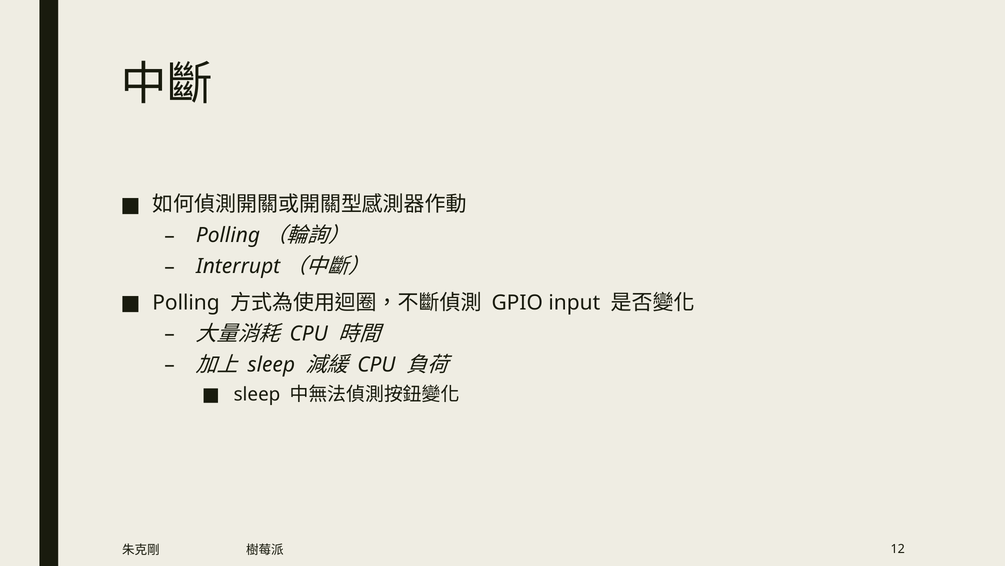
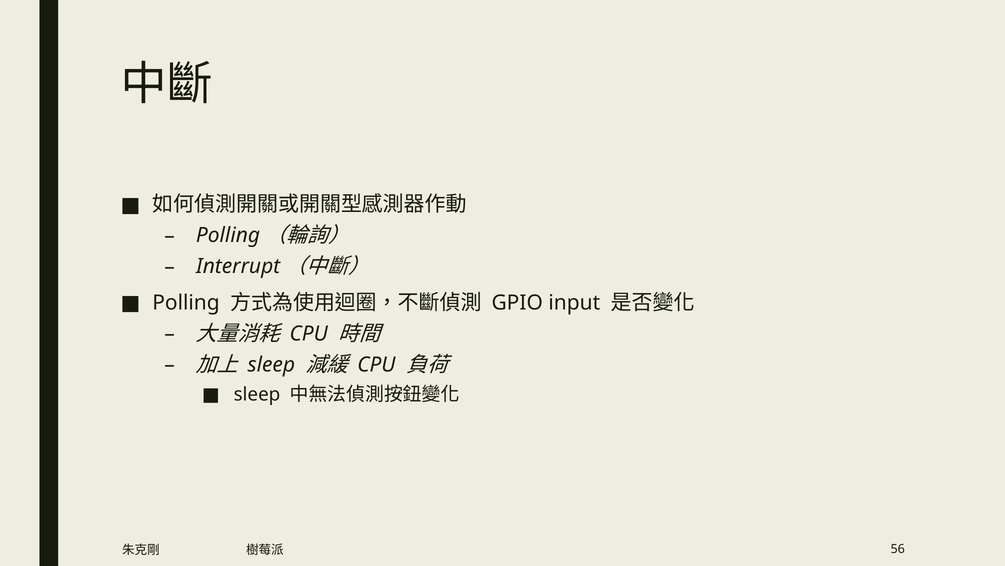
12: 12 -> 56 (898, 548)
